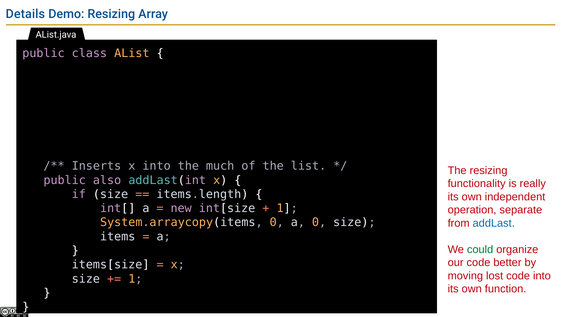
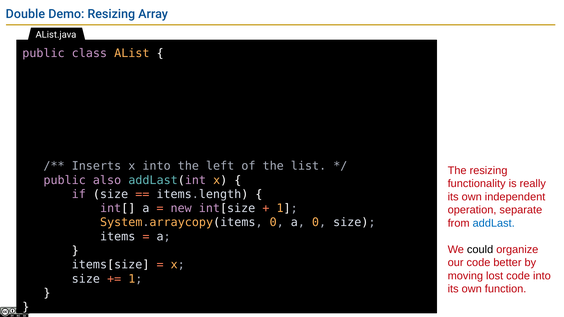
Details: Details -> Double (25, 14)
much: much -> left (220, 166)
could colour: green -> black (480, 250)
